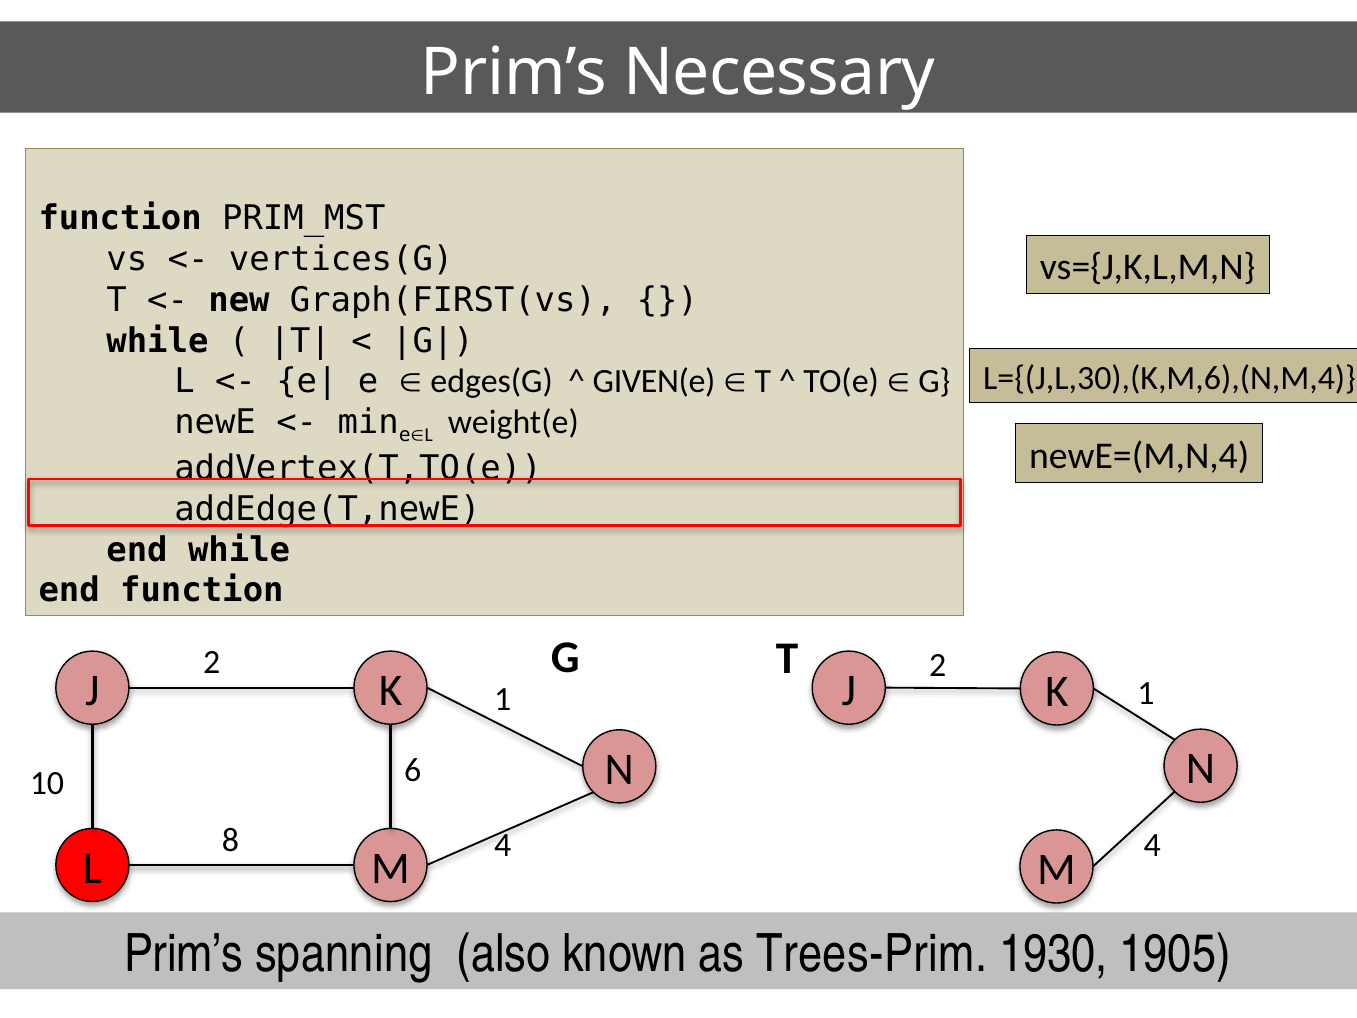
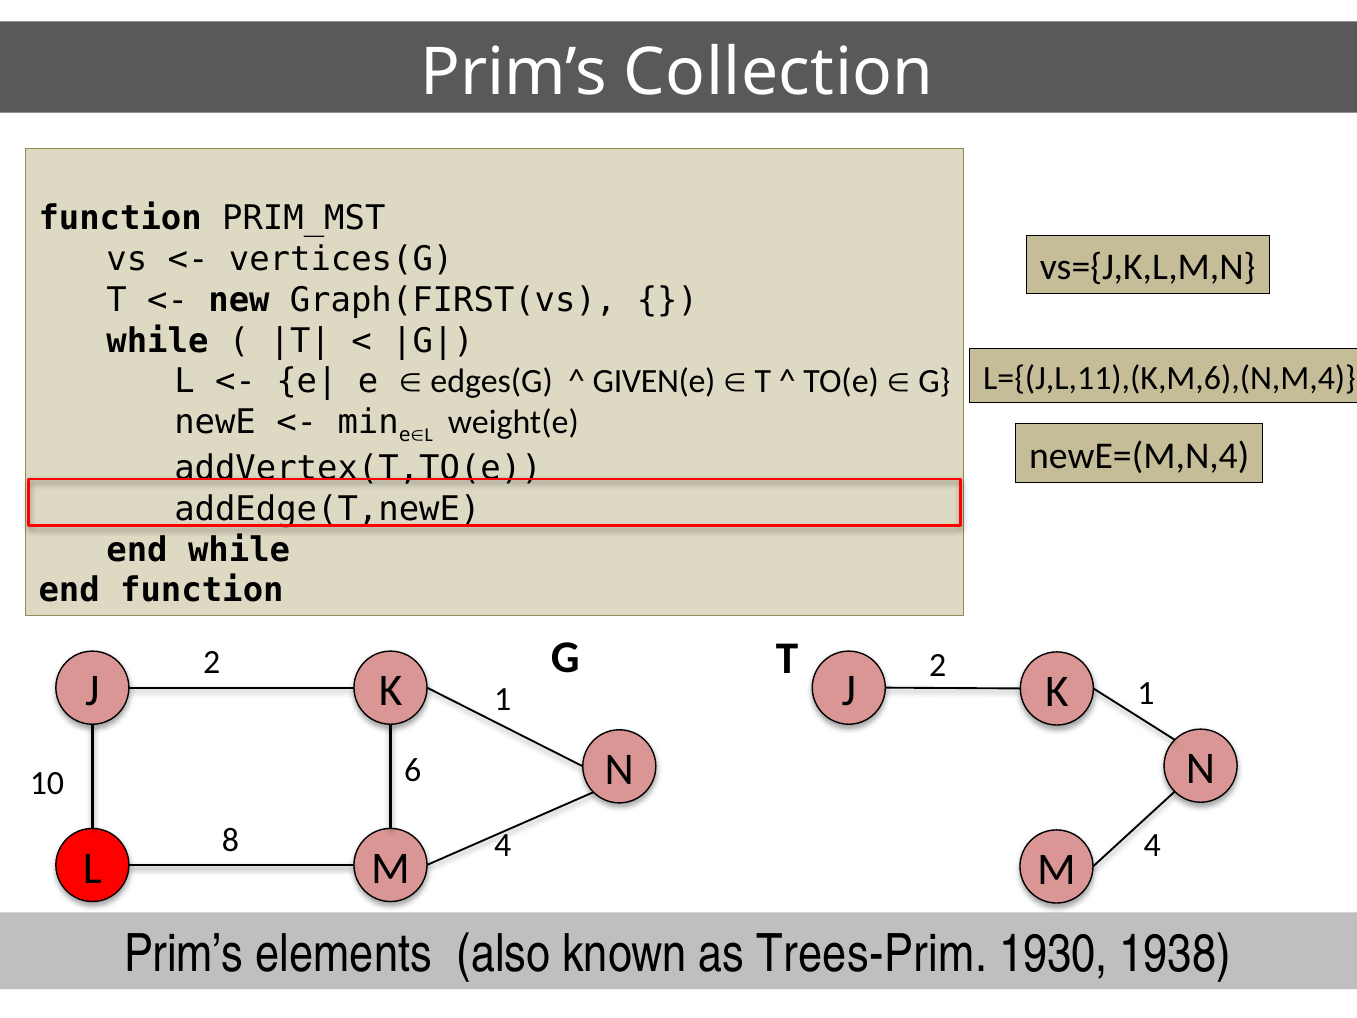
Necessary: Necessary -> Collection (779, 72)
L={(J,L,30),(K,M,6),(N,M,4: L={(J,L,30),(K,M,6),(N,M,4 -> L={(J,L,11),(K,M,6),(N,M,4 (1169, 378)
spanning: spanning -> elements (344, 954)
1905: 1905 -> 1938 (1175, 954)
